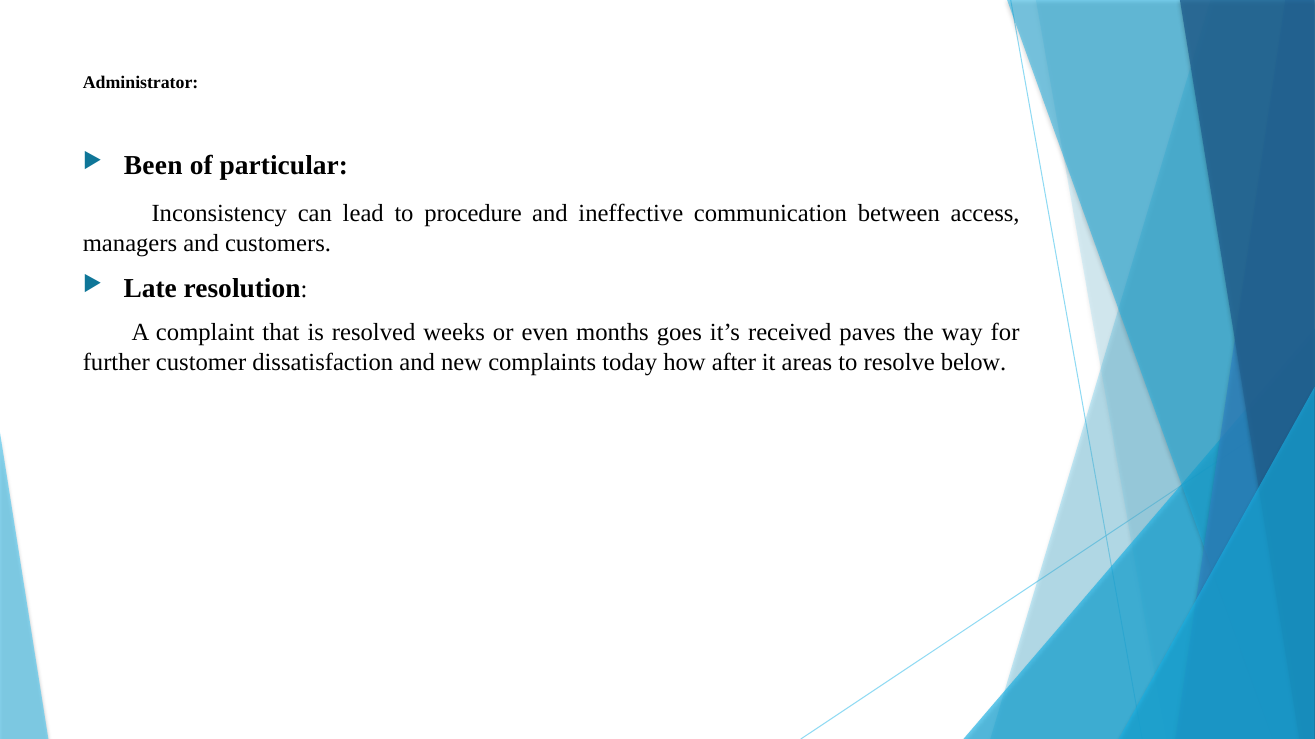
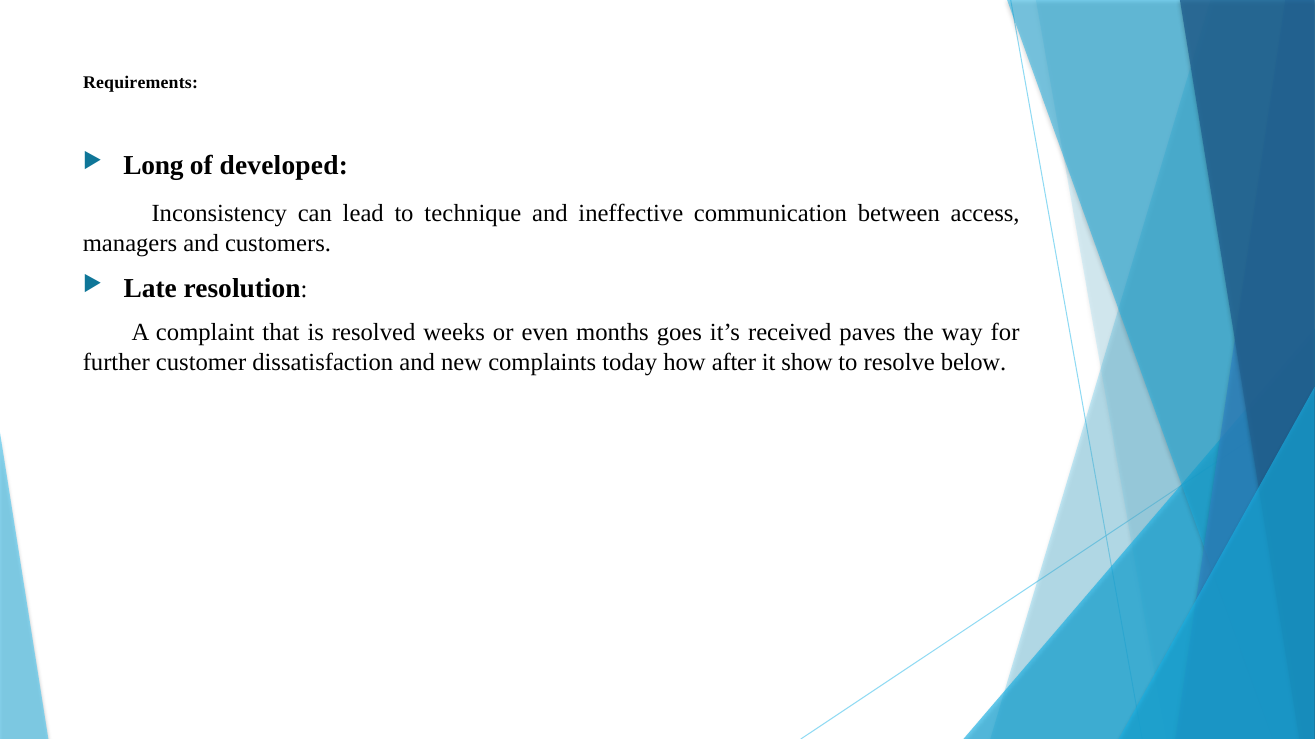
Administrator: Administrator -> Requirements (141, 83)
Been: Been -> Long (153, 166)
particular: particular -> developed (284, 166)
procedure: procedure -> technique (473, 213)
areas: areas -> show (807, 363)
